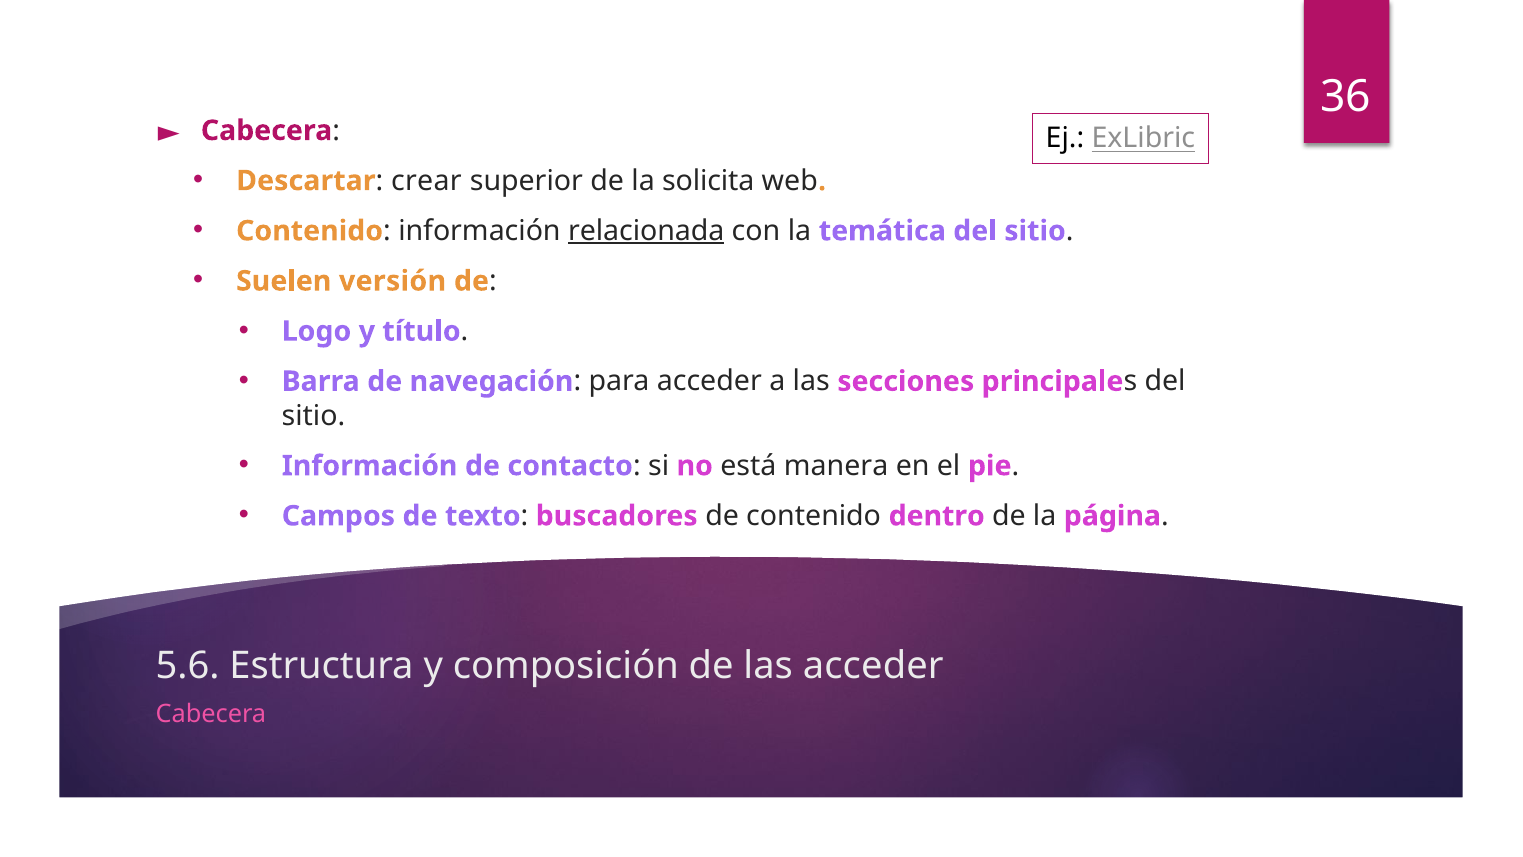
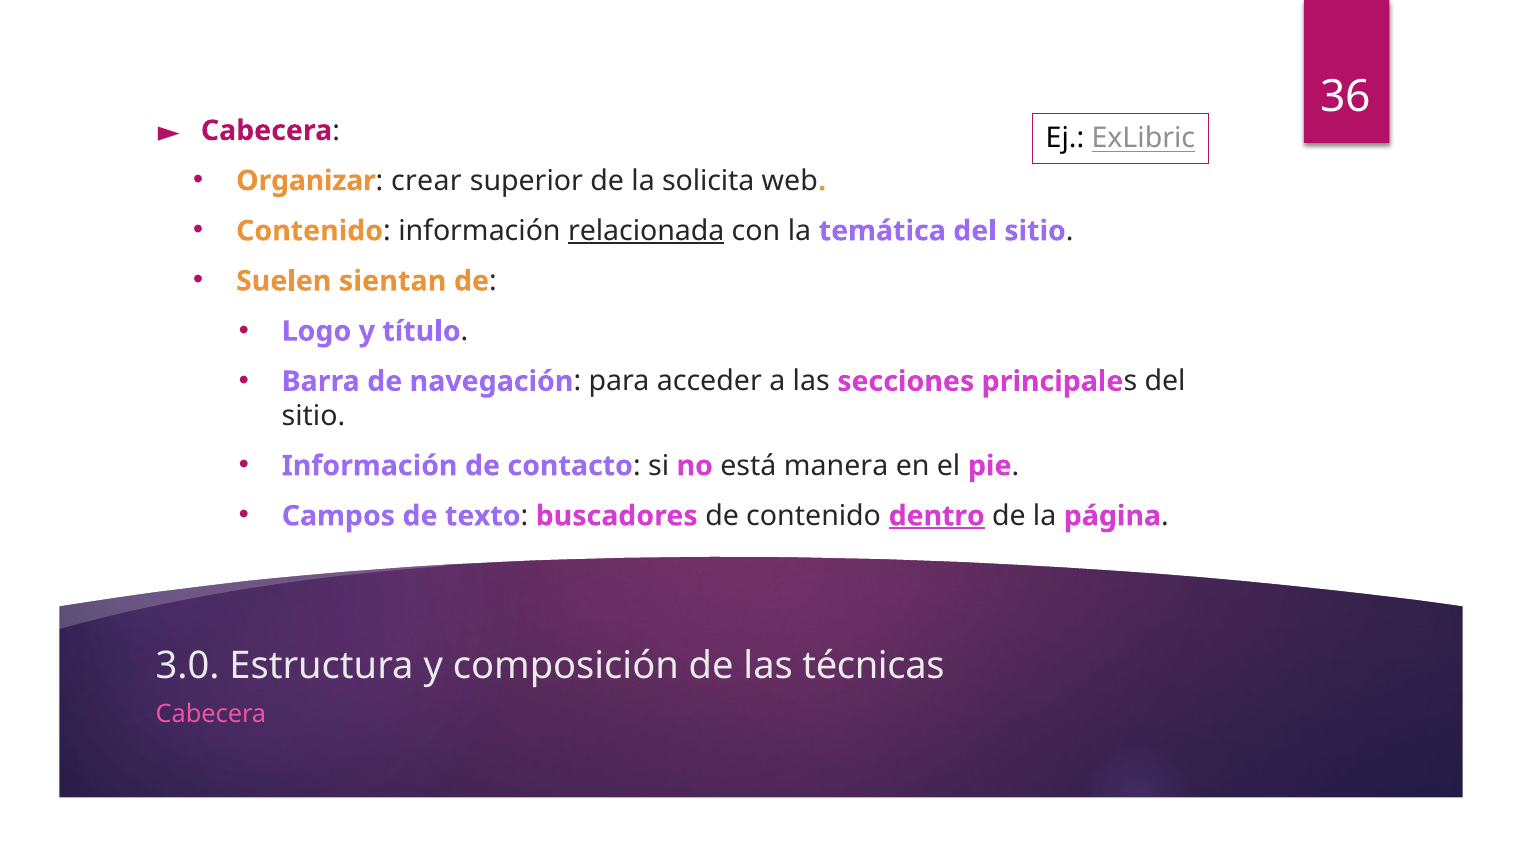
Descartar: Descartar -> Organizar (306, 181)
versión: versión -> sientan (393, 281)
dentro underline: none -> present (937, 516)
5.6: 5.6 -> 3.0 (188, 666)
las acceder: acceder -> técnicas (874, 666)
